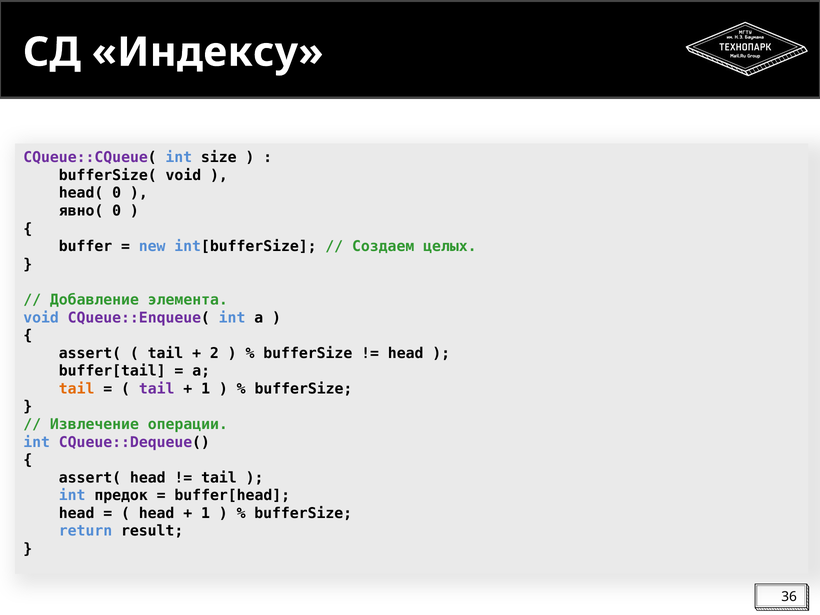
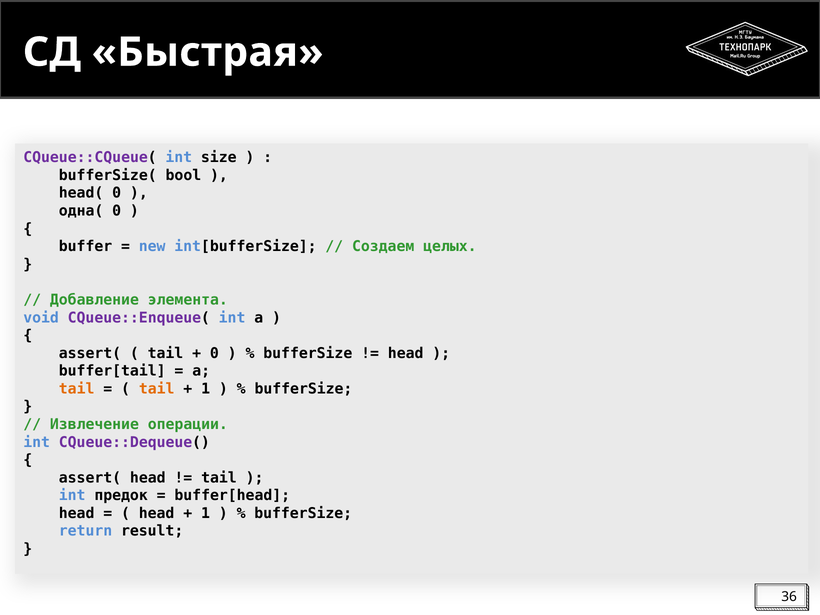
Индексу: Индексу -> Быстрая (208, 52)
bufferSize( void: void -> bool (183, 175)
явно(: явно( -> одна( (81, 211)
2: 2 -> 0 (214, 353)
tail colour: purple -> orange (157, 389)
